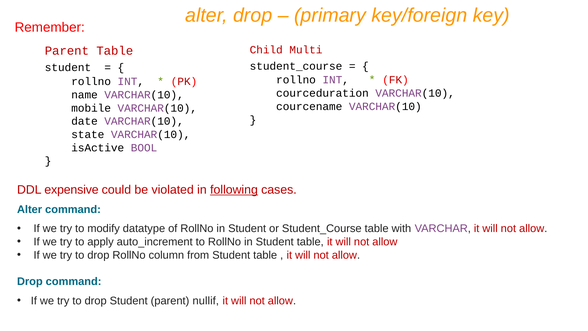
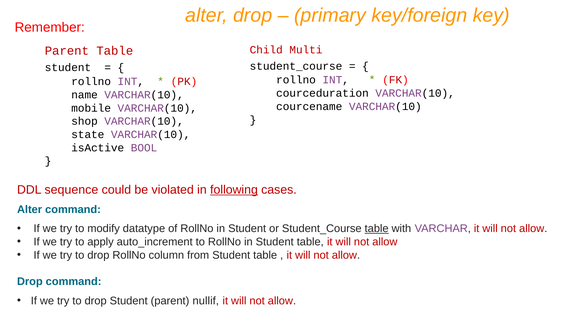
date: date -> shop (85, 121)
expensive: expensive -> sequence (71, 190)
table underline: none -> present (377, 228)
